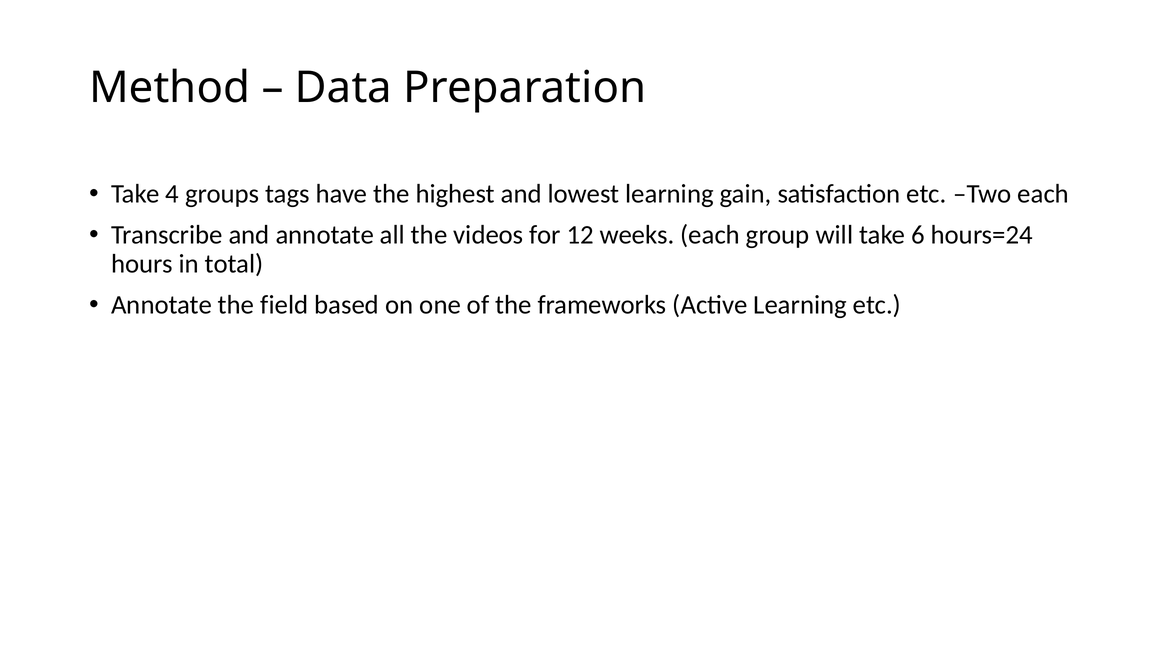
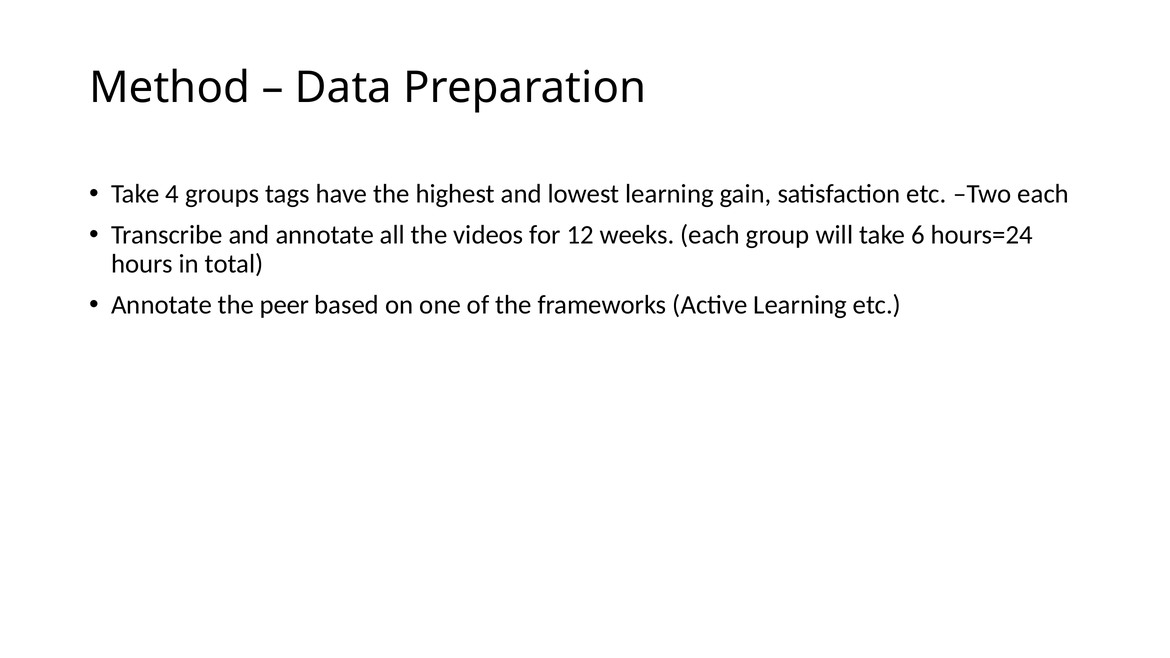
field: field -> peer (284, 305)
